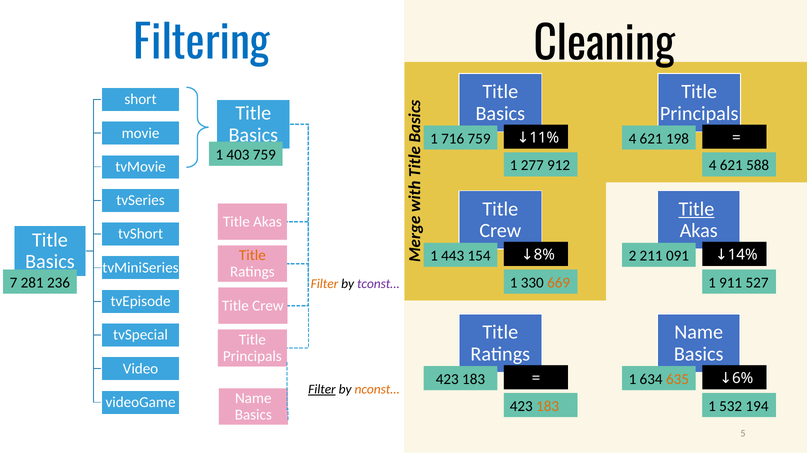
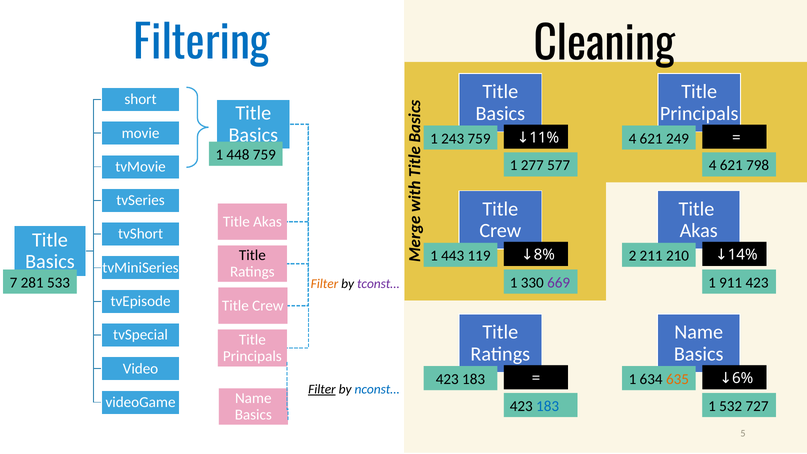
716: 716 -> 243 (453, 139)
198: 198 -> 249 (677, 139)
403: 403 -> 448 (238, 155)
912: 912 -> 577 (559, 165)
588: 588 -> 798 (758, 165)
Title underline: present -> none (696, 209)
Title colour: orange -> black (252, 255)
154: 154 -> 119 (479, 256)
091: 091 -> 210 (677, 256)
236: 236 -> 533 (59, 283)
669 colour: orange -> purple (559, 283)
911 527: 527 -> 423 (757, 283)
nconst… colour: orange -> blue (377, 389)
183 colour: orange -> blue (548, 406)
194: 194 -> 727 (757, 406)
